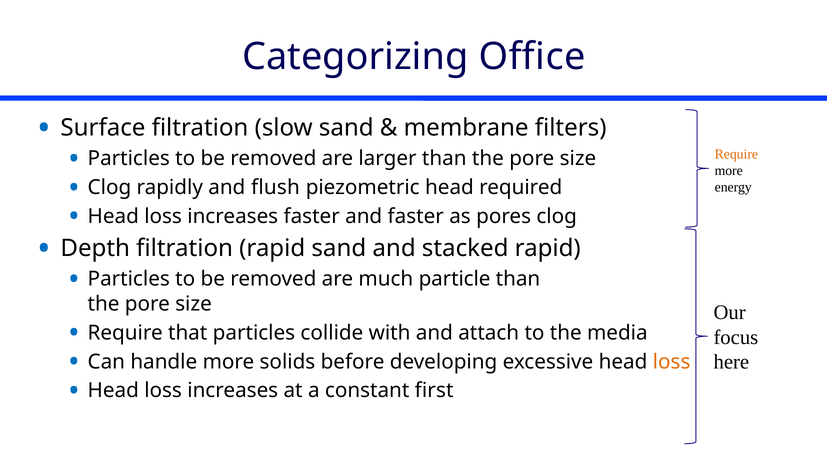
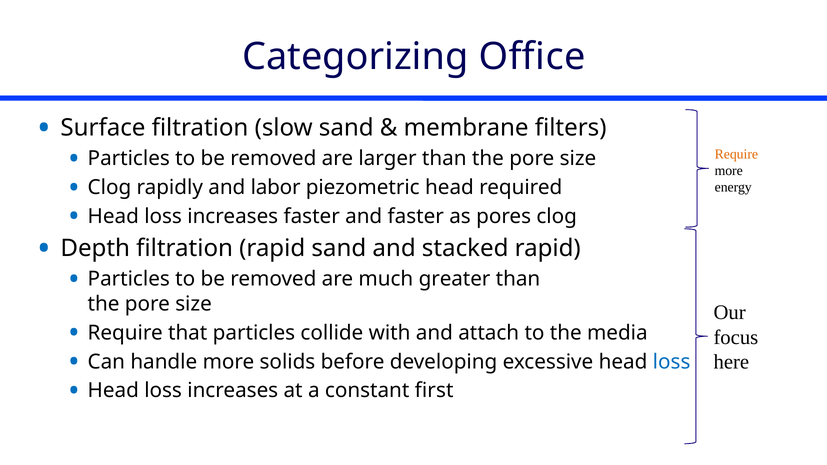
flush: flush -> labor (276, 188)
particle: particle -> greater (455, 279)
loss colour: orange -> blue (672, 362)
